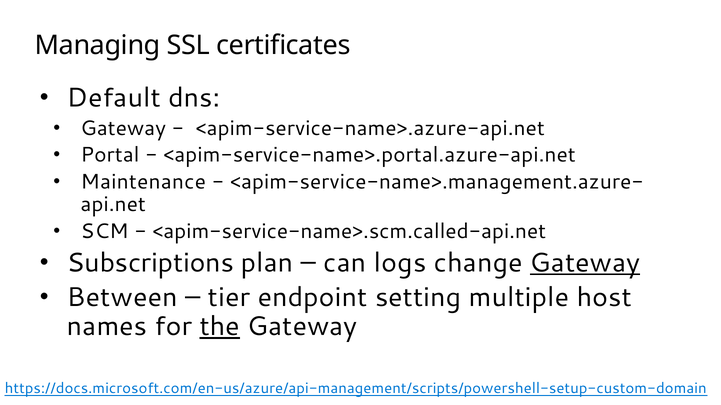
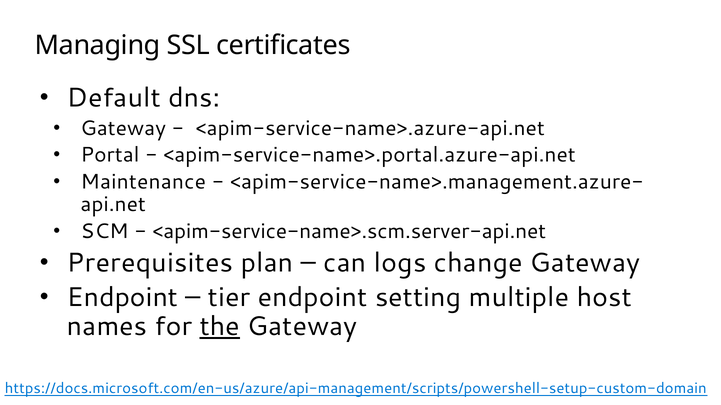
<apim-service-name>.scm.called-api.net: <apim-service-name>.scm.called-api.net -> <apim-service-name>.scm.server-api.net (349, 232)
Subscriptions: Subscriptions -> Prerequisites (150, 263)
Gateway underline: present -> none (585, 263)
Between: Between -> Endpoint (123, 298)
